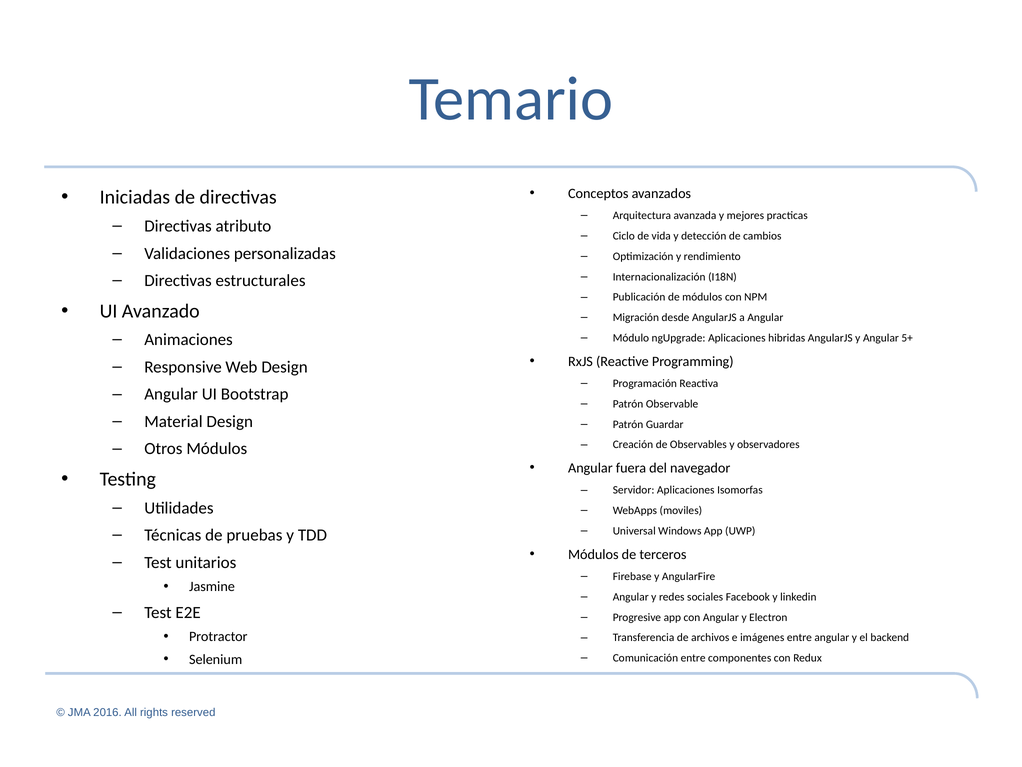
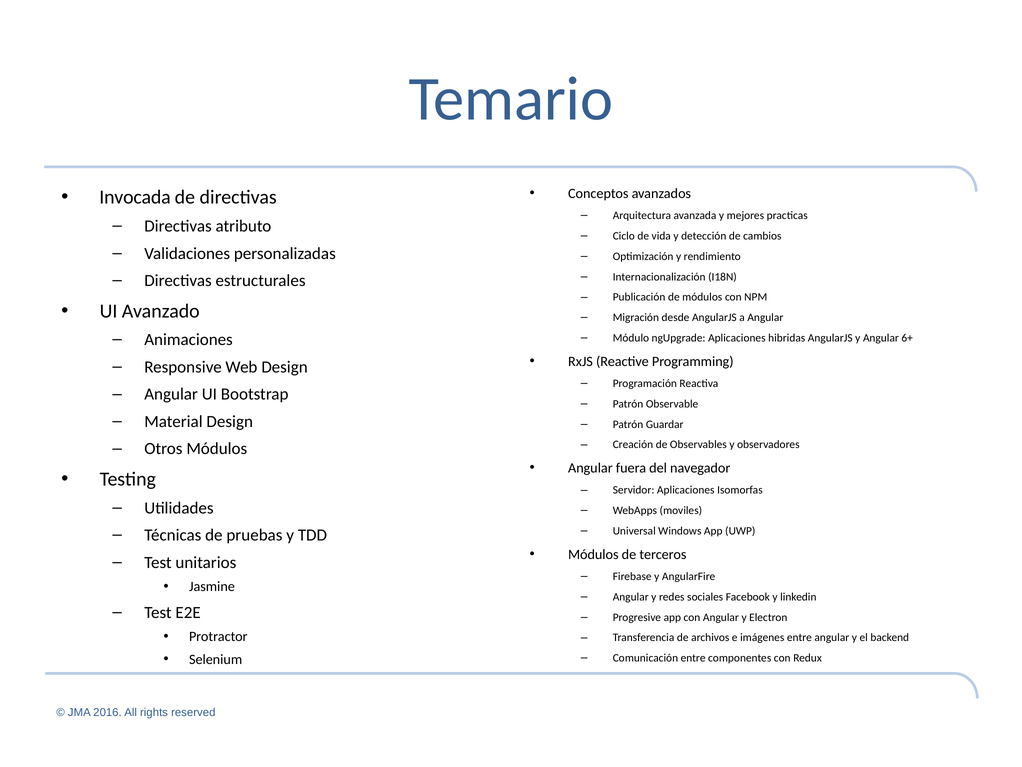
Iniciadas: Iniciadas -> Invocada (135, 197)
5+: 5+ -> 6+ (907, 338)
